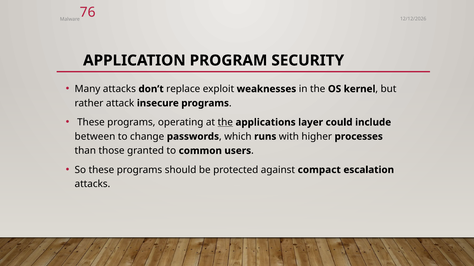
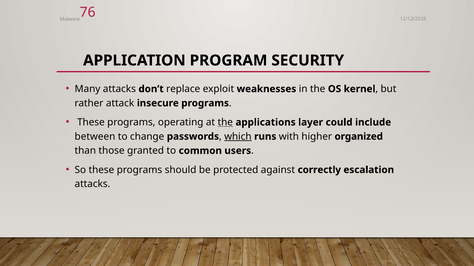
which underline: none -> present (238, 137)
processes: processes -> organized (359, 137)
compact: compact -> correctly (319, 170)
